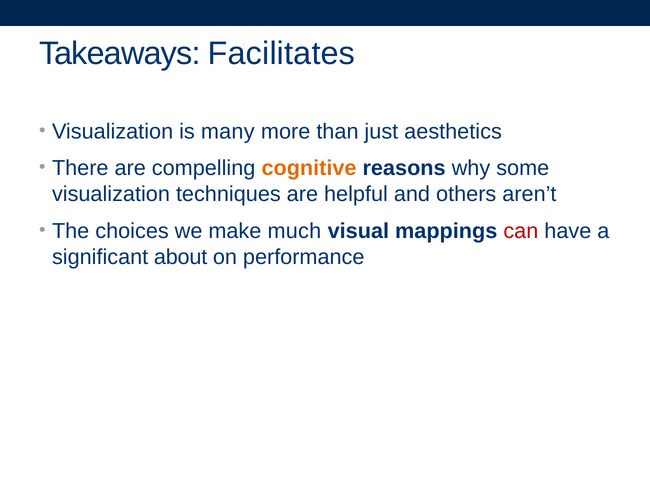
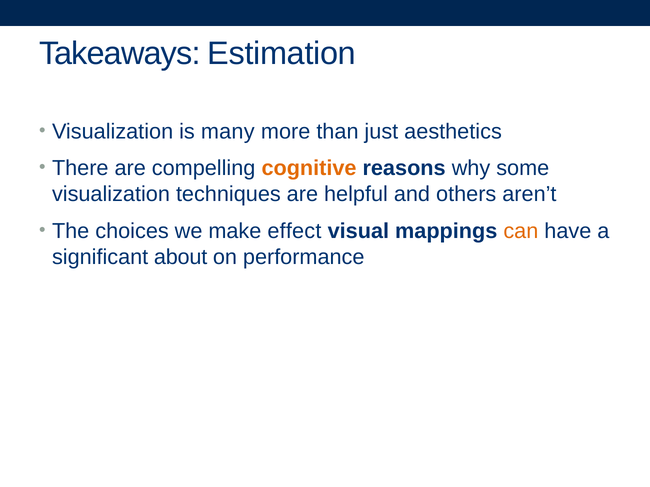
Facilitates: Facilitates -> Estimation (282, 54)
much: much -> effect (294, 231)
can colour: red -> orange (521, 231)
